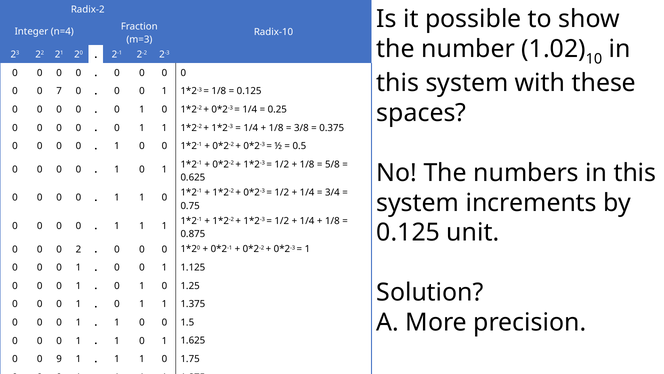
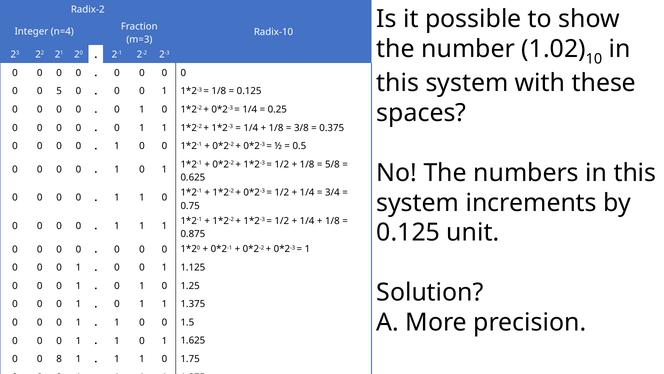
7: 7 -> 5 (59, 91)
2: 2 -> 0 (79, 249)
9: 9 -> 8 (59, 359)
